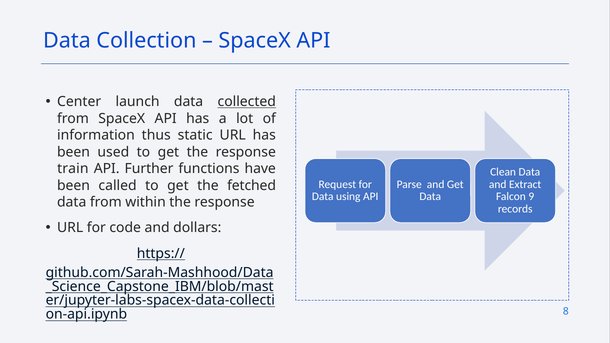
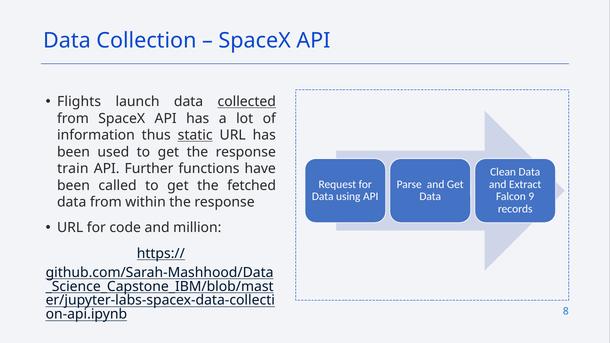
Center: Center -> Flights (79, 102)
static underline: none -> present (195, 135)
dollars: dollars -> million (197, 228)
